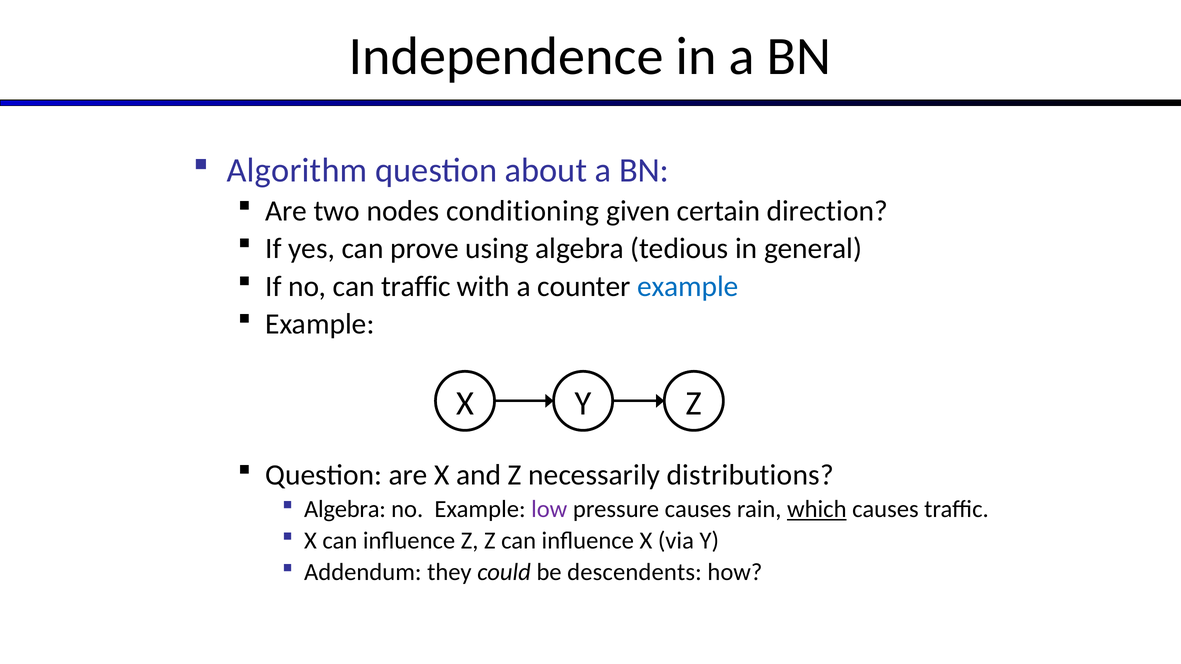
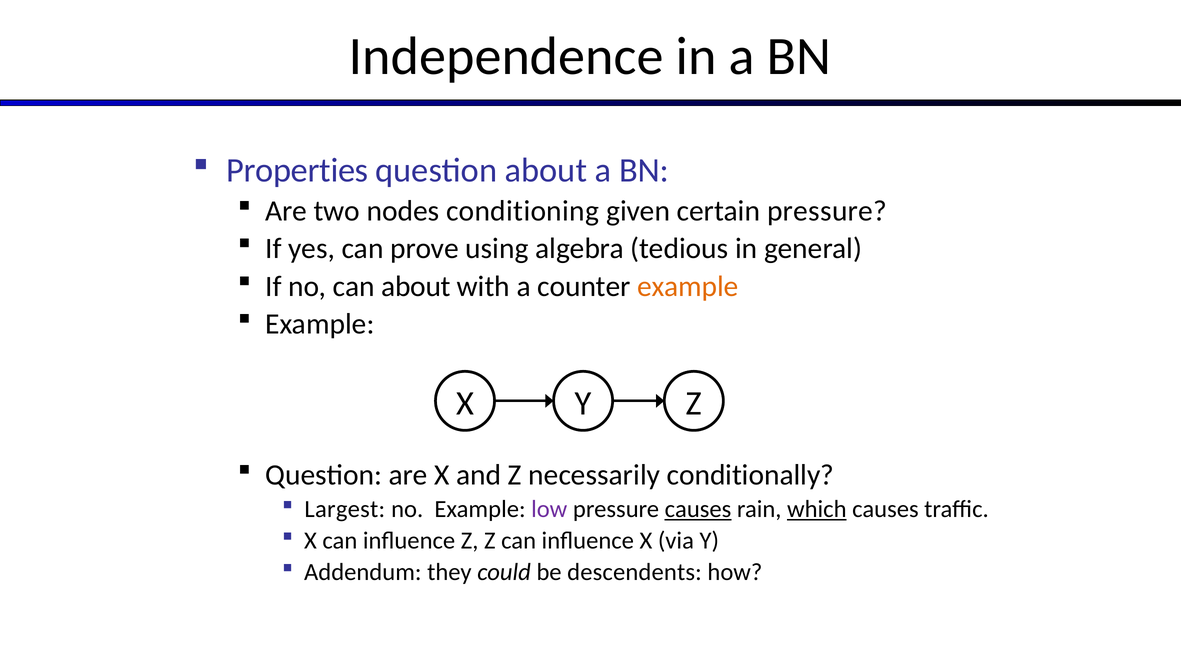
Algorithm: Algorithm -> Properties (297, 170)
certain direction: direction -> pressure (827, 211)
can traffic: traffic -> about (416, 286)
example colour: blue -> orange (688, 286)
distributions: distributions -> conditionally (750, 475)
Algebra: Algebra -> Largest (345, 509)
causes underline: none -> present (698, 509)
